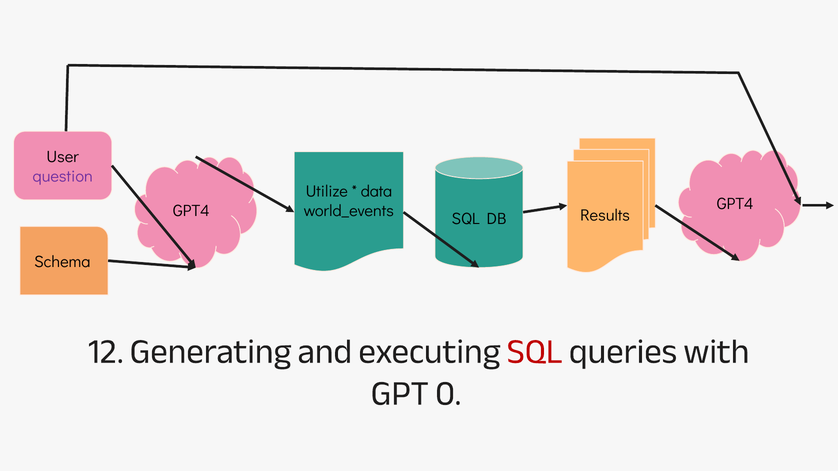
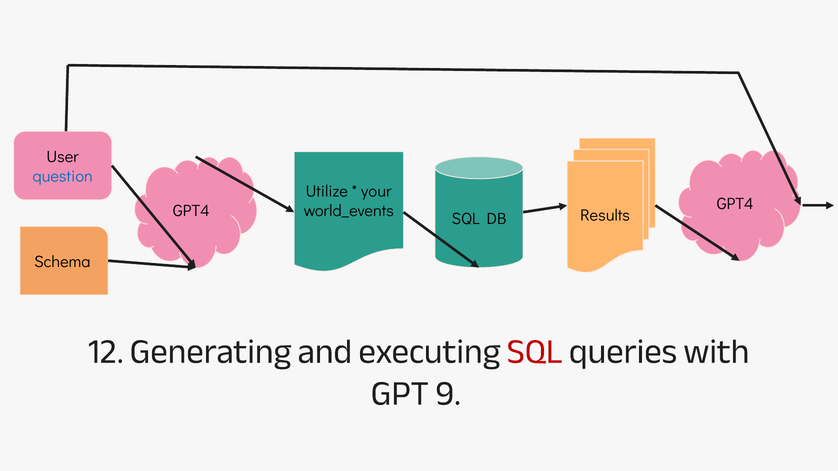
question colour: purple -> blue (63, 177)
data: data -> your (376, 192)
0: 0 -> 9 (448, 393)
